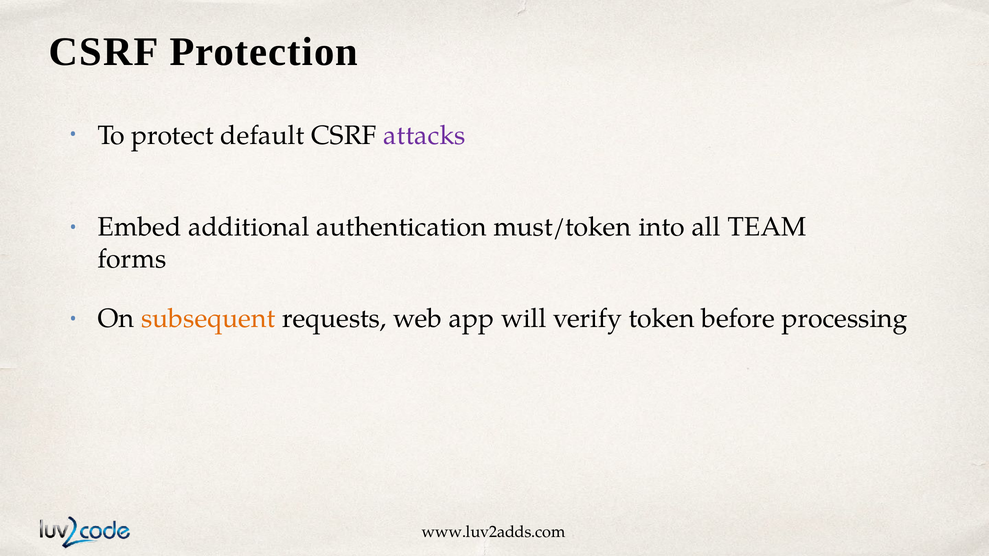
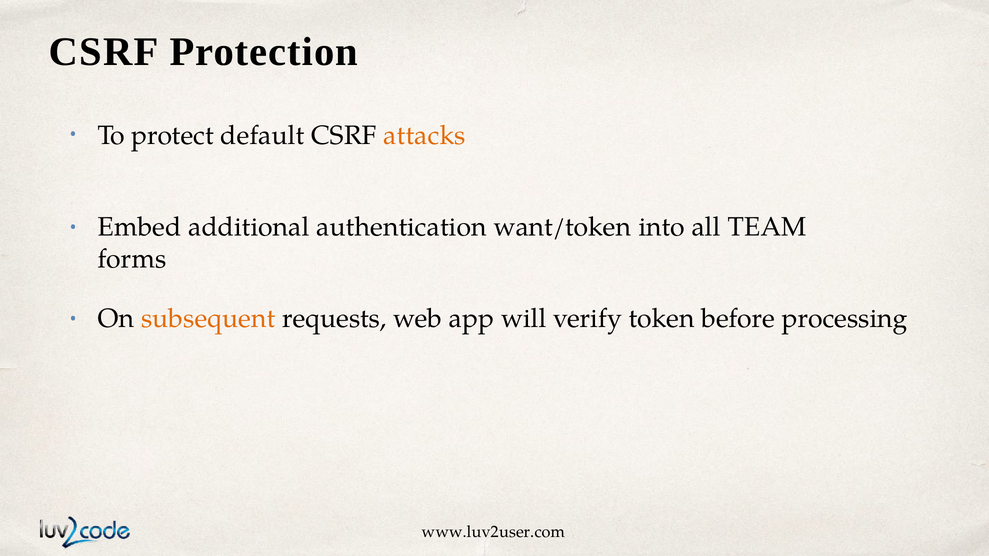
attacks colour: purple -> orange (425, 135)
must/token: must/token -> want/token (562, 227)
www.luv2adds.com: www.luv2adds.com -> www.luv2user.com (494, 532)
